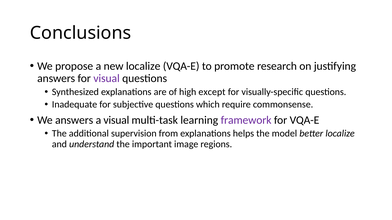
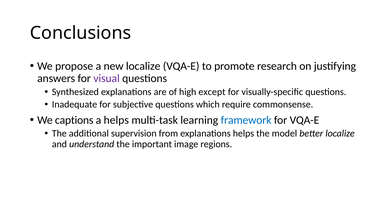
We answers: answers -> captions (74, 120)
a visual: visual -> helps (116, 120)
framework colour: purple -> blue (246, 120)
